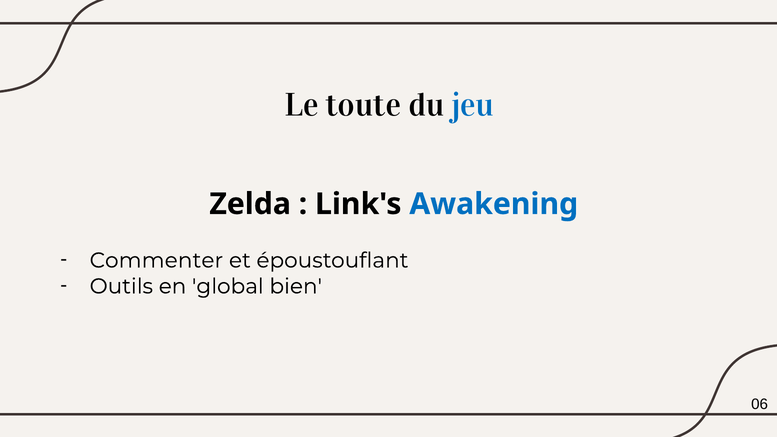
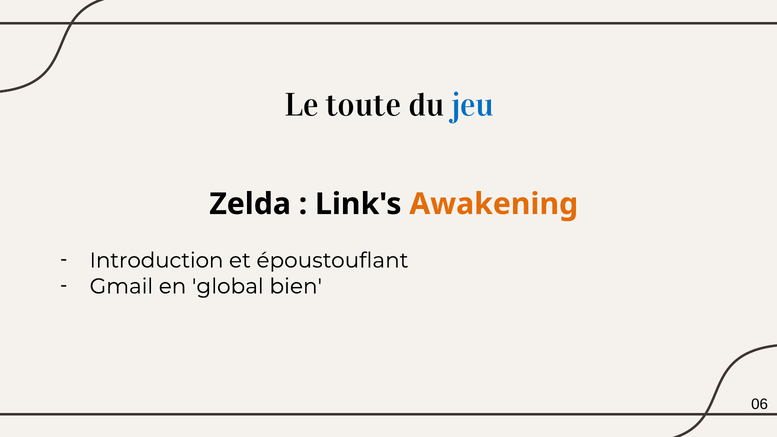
Awakening colour: blue -> orange (494, 204)
Commenter: Commenter -> Introduction (157, 260)
Outils: Outils -> Gmail (121, 286)
